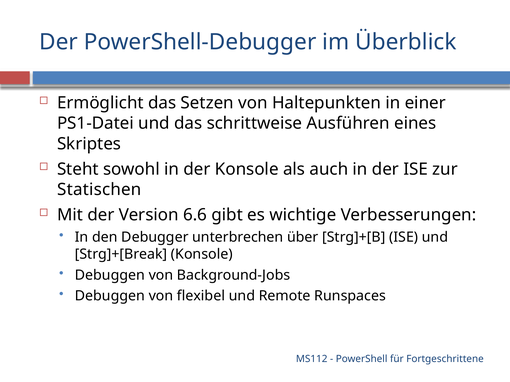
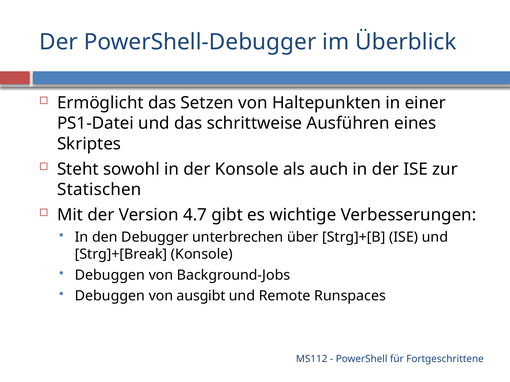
6.6: 6.6 -> 4.7 (195, 215)
flexibel: flexibel -> ausgibt (201, 296)
